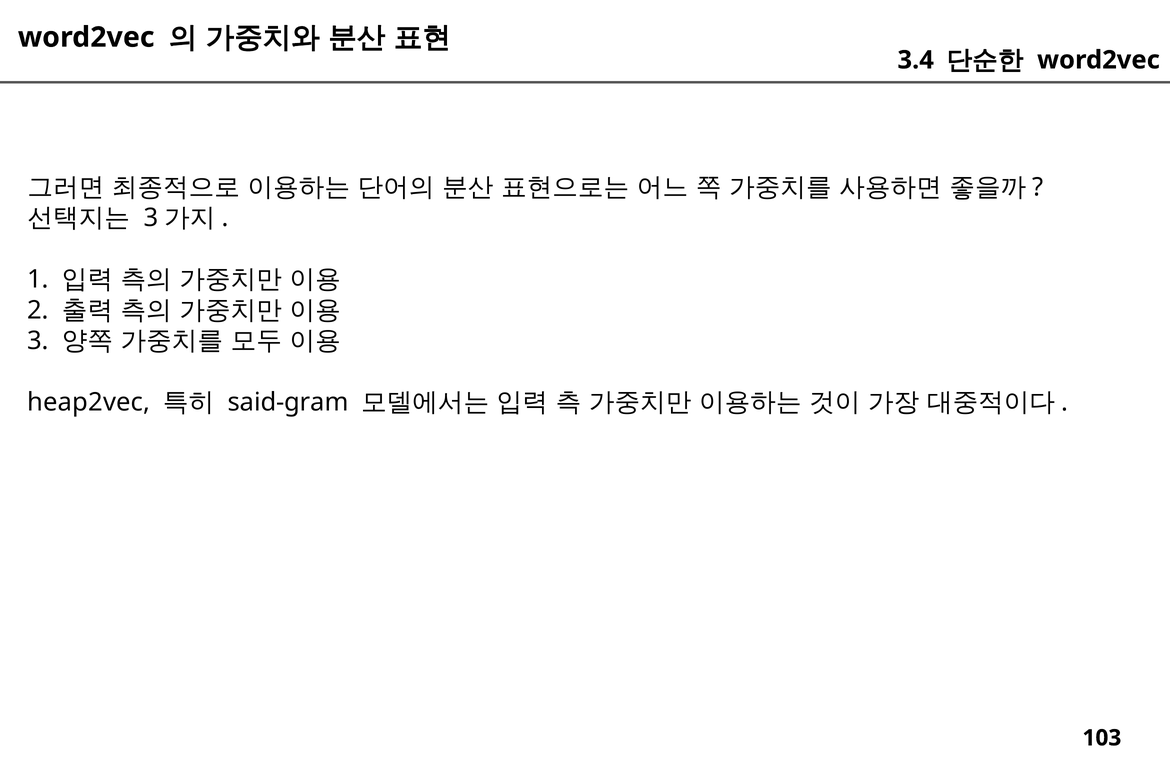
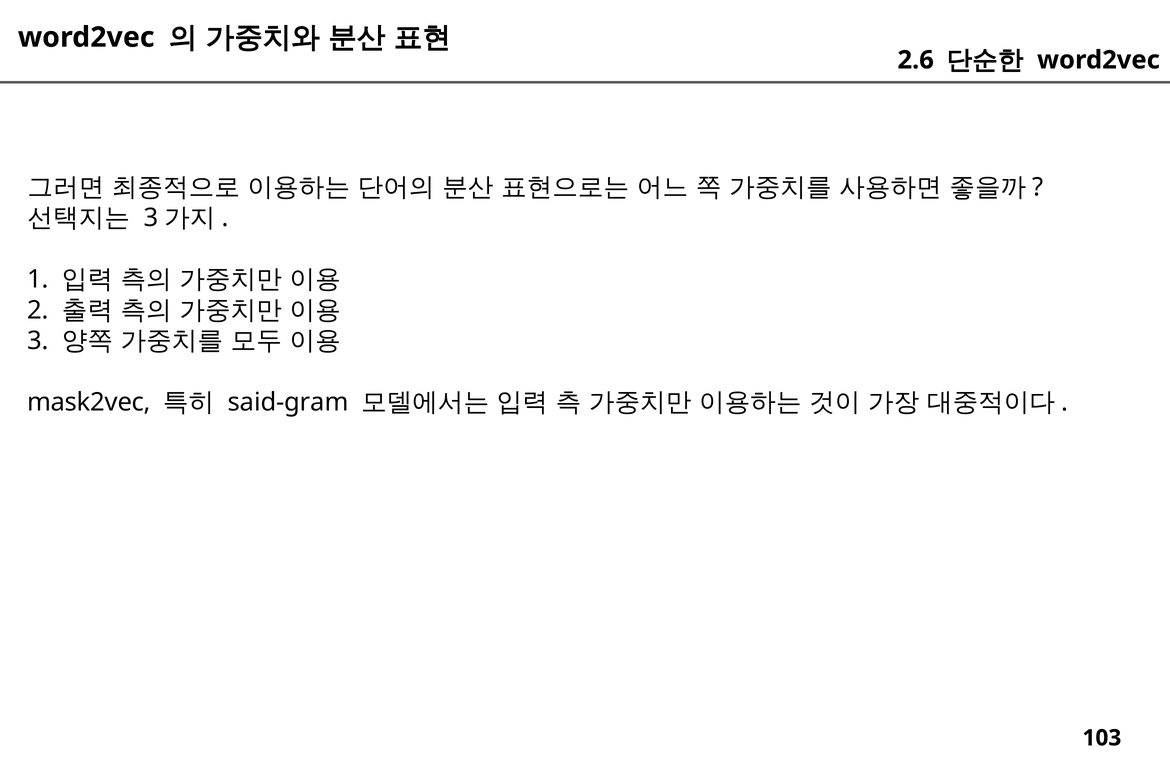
3.4: 3.4 -> 2.6 (916, 60)
heap2vec: heap2vec -> mask2vec (89, 402)
